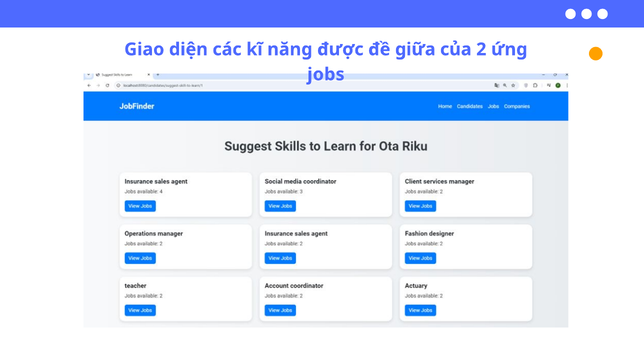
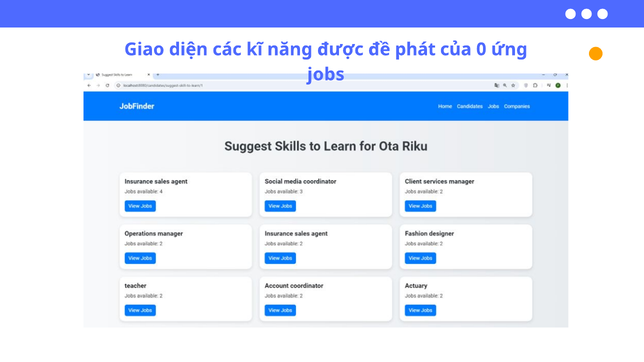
giữa: giữa -> phát (415, 49)
2: 2 -> 0 (481, 49)
